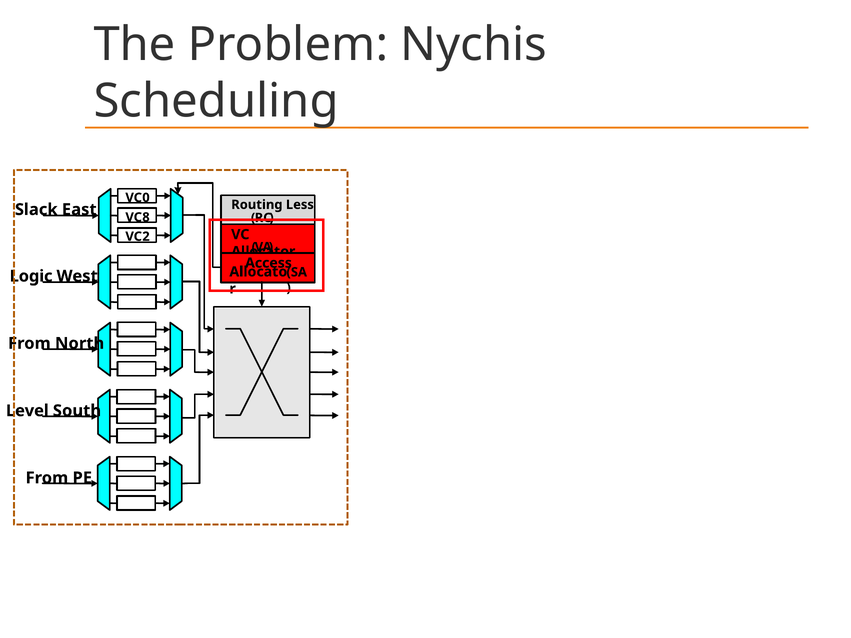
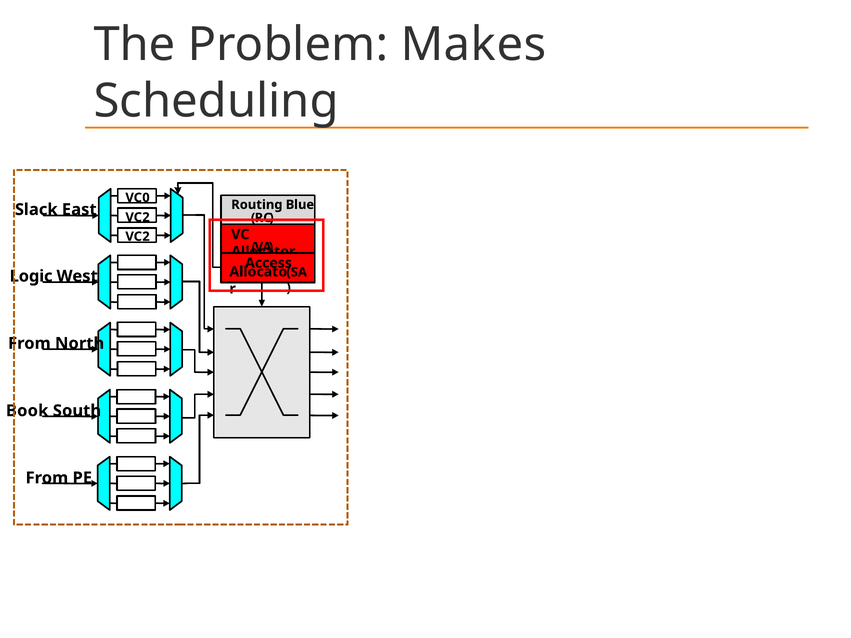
Nychis: Nychis -> Makes (473, 44)
Less: Less -> Blue (300, 205)
8: 8 -> 2 (146, 217)
Level: Level -> Book (27, 411)
